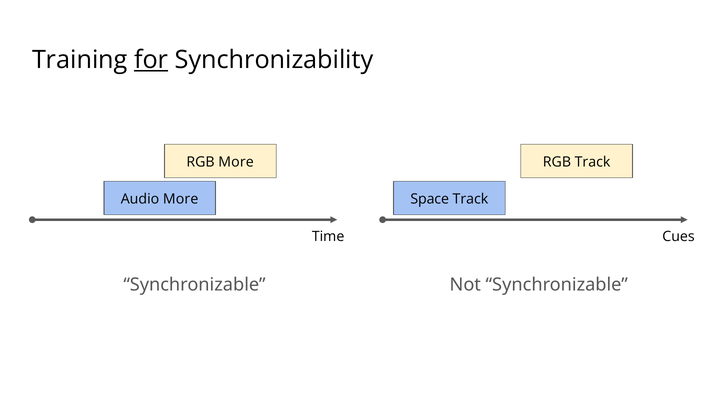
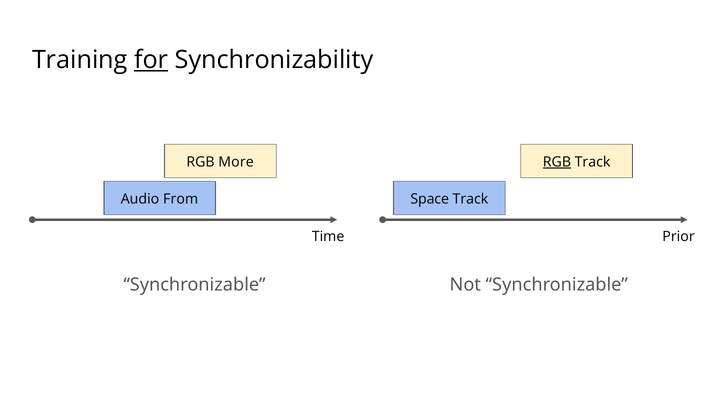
RGB underline: none -> present (557, 162)
Audio More: More -> From (181, 199)
Cues: Cues -> Prior (678, 236)
